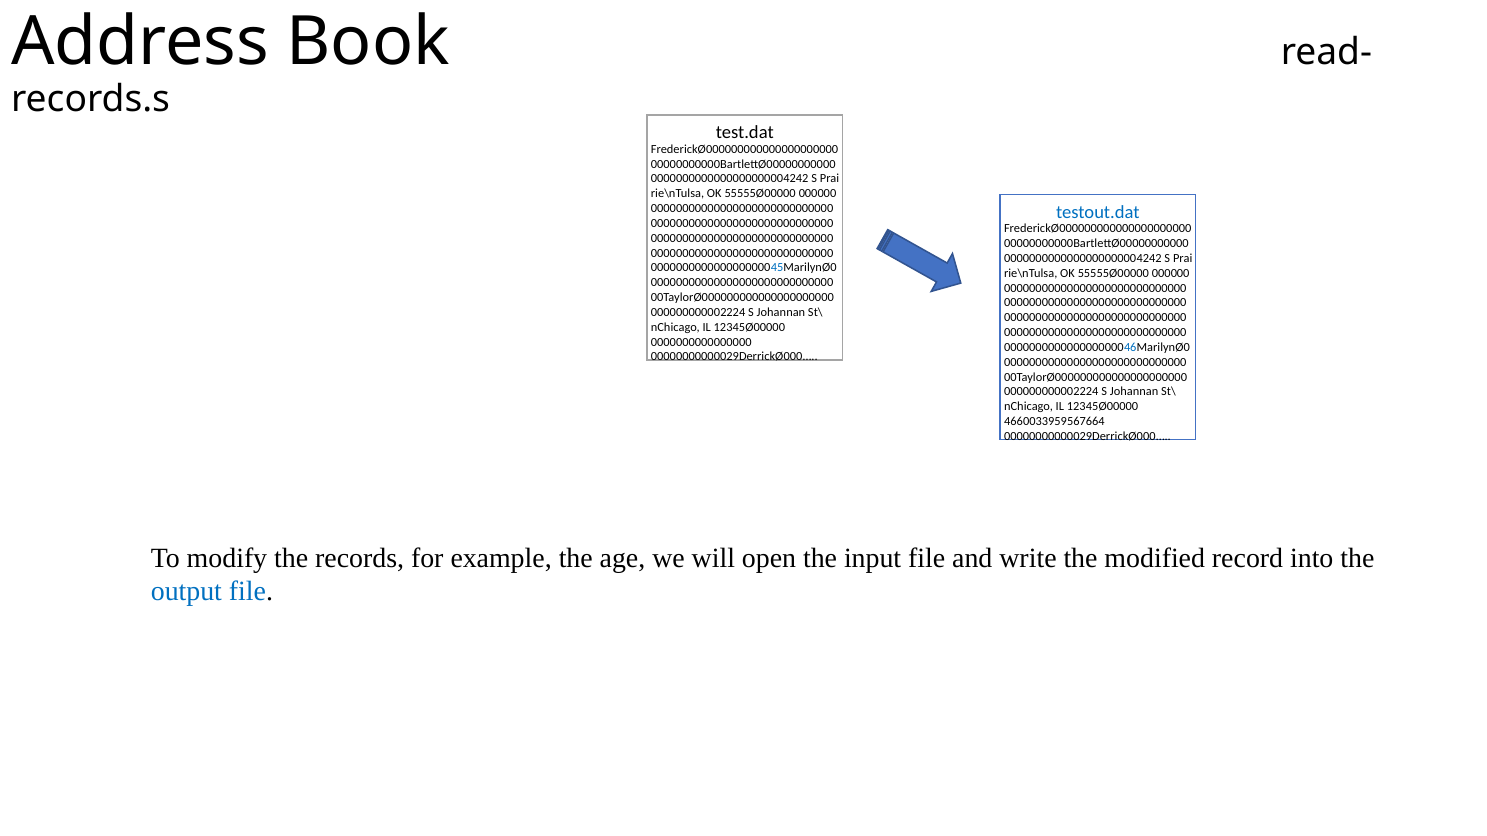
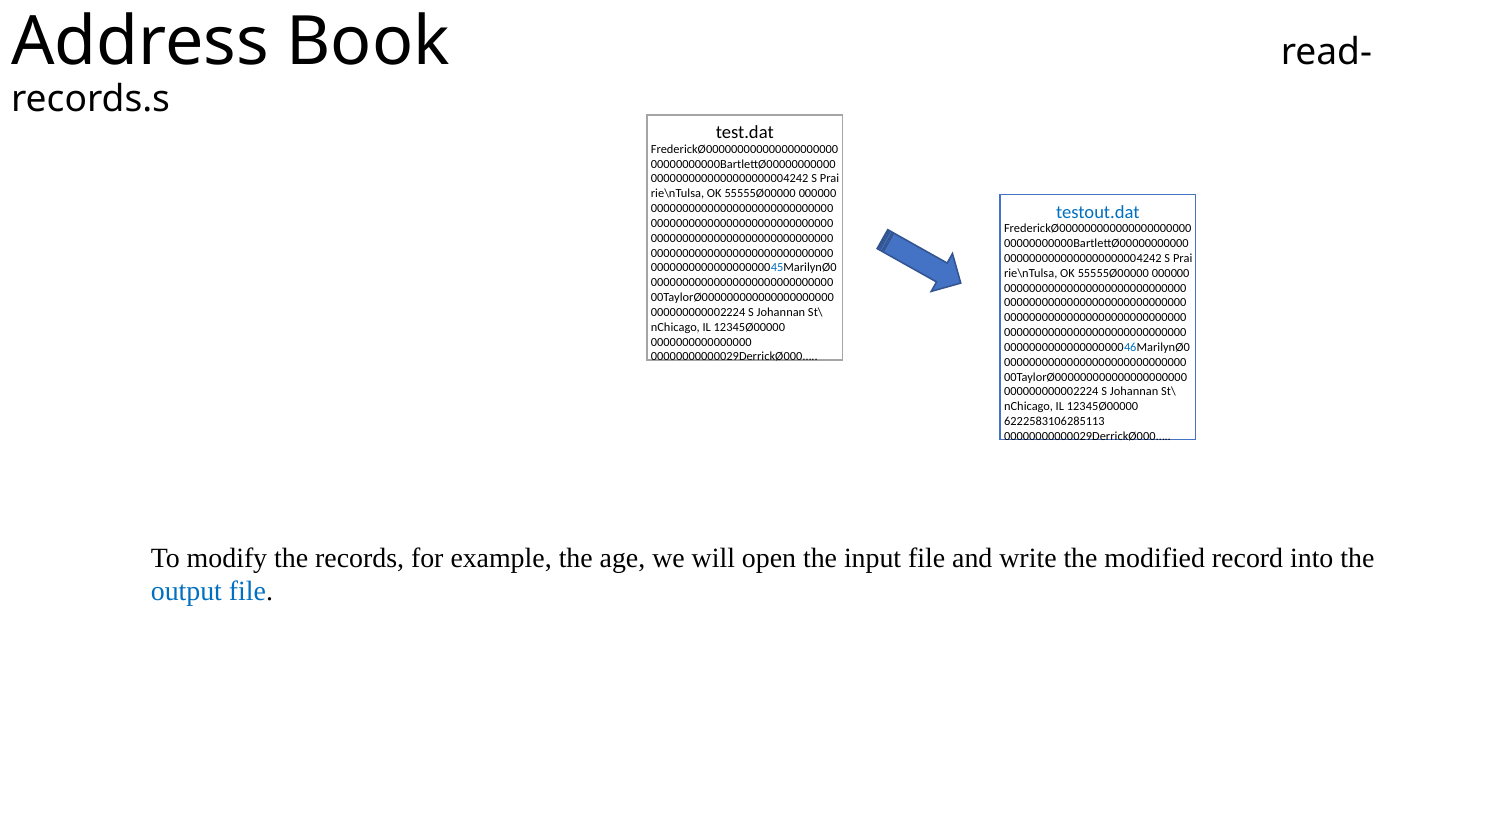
4660033959567664: 4660033959567664 -> 6222583106285113 (1054, 422)
